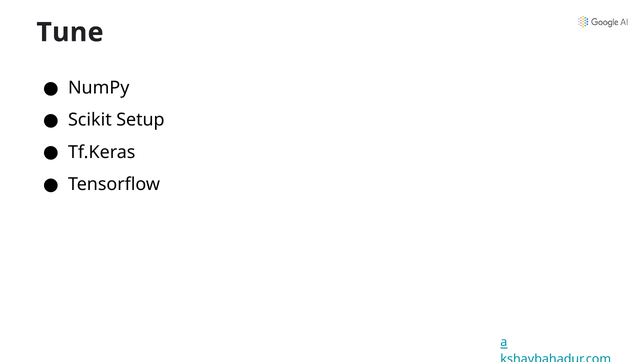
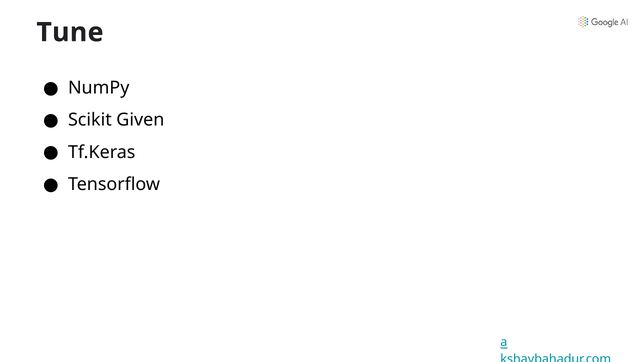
Setup: Setup -> Given (140, 120)
